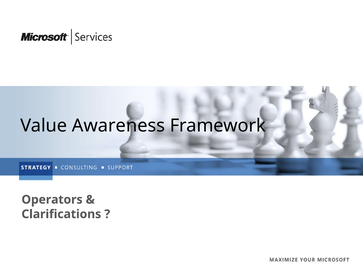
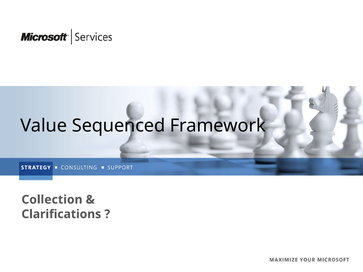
Awareness: Awareness -> Sequenced (119, 126)
Operators: Operators -> Collection (52, 200)
